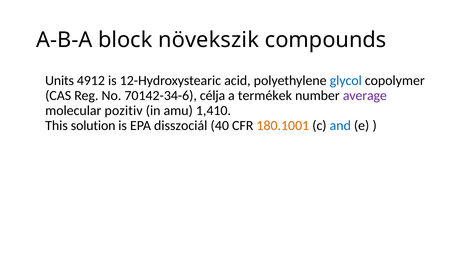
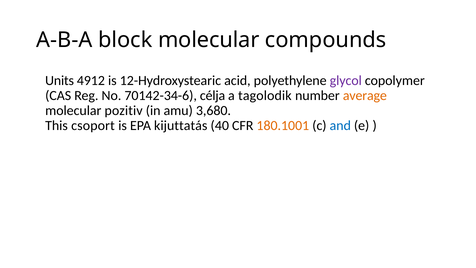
block növekszik: növekszik -> molecular (209, 40)
glycol colour: blue -> purple (346, 80)
termékek: termékek -> tagolodik (265, 95)
average colour: purple -> orange (365, 95)
1,410: 1,410 -> 3,680 (213, 110)
solution: solution -> csoport (93, 125)
disszociál: disszociál -> kijuttatás (181, 125)
